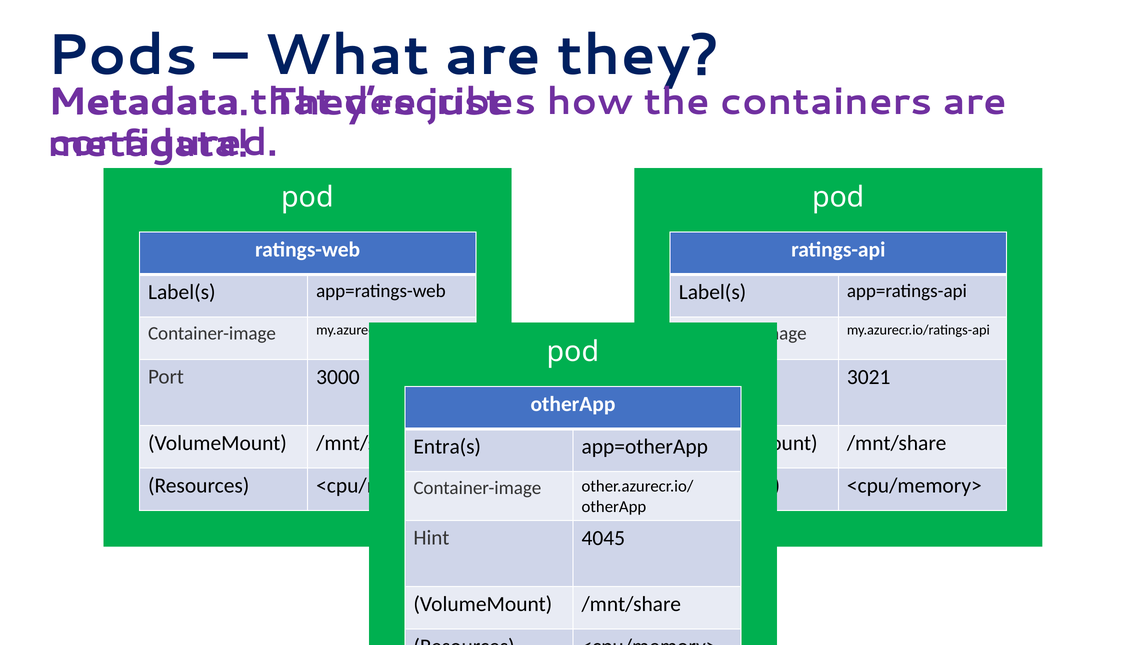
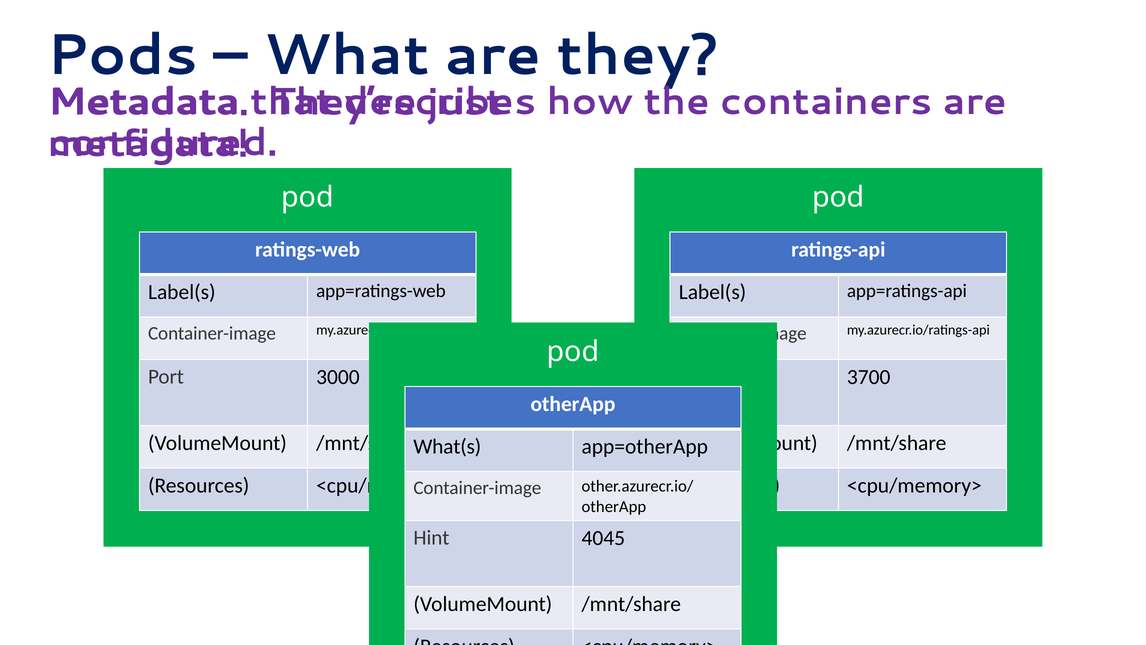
3021: 3021 -> 3700 (869, 377)
Entra(s: Entra(s -> What(s (447, 446)
